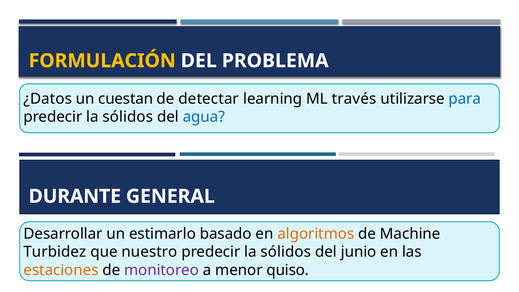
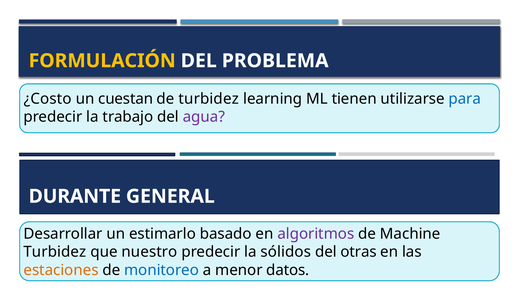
¿Datos: ¿Datos -> ¿Costo (48, 99)
de detectar: detectar -> turbidez (209, 99)
través: través -> tienen (354, 99)
sólidos: sólidos -> trabajo (128, 117)
agua colour: blue -> purple (204, 117)
algoritmos colour: orange -> purple (316, 234)
junio: junio -> otras (359, 252)
monitoreo colour: purple -> blue (162, 270)
quiso: quiso -> datos (288, 270)
